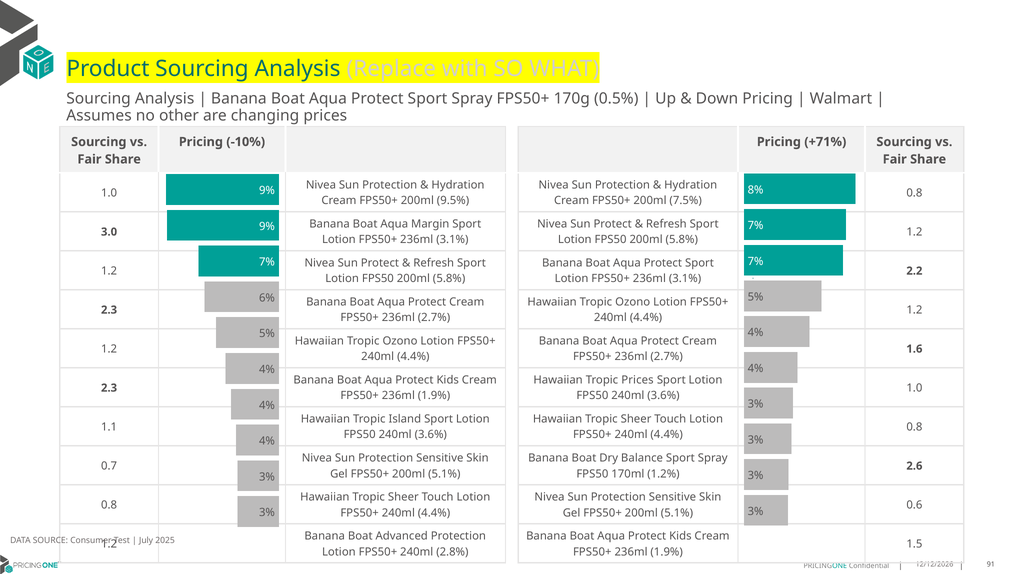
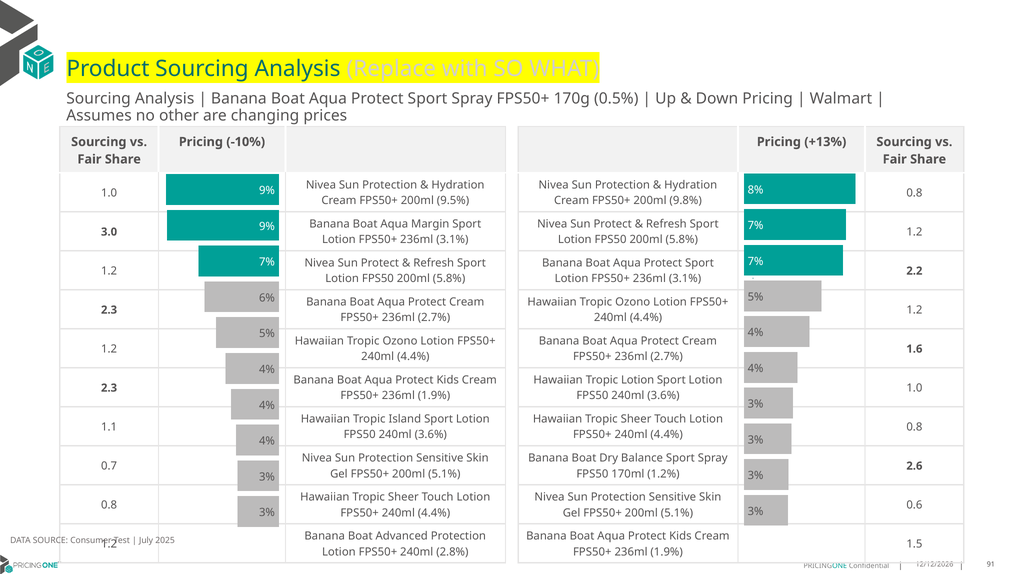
+71%: +71% -> +13% (825, 142)
7.5%: 7.5% -> 9.8% (686, 201)
Tropic Prices: Prices -> Lotion (638, 380)
